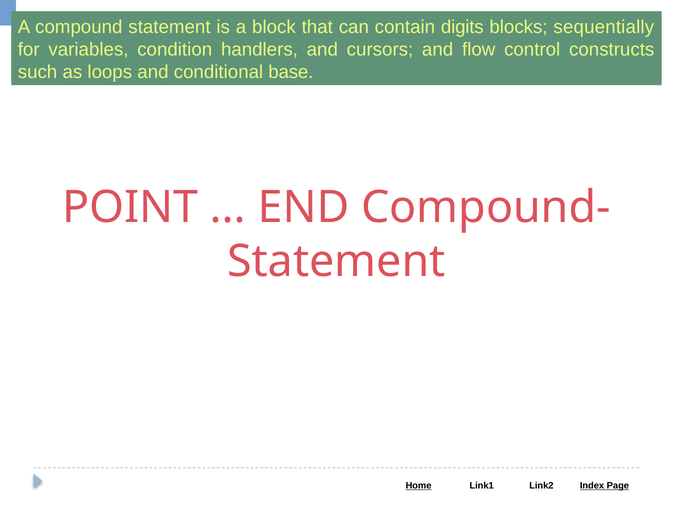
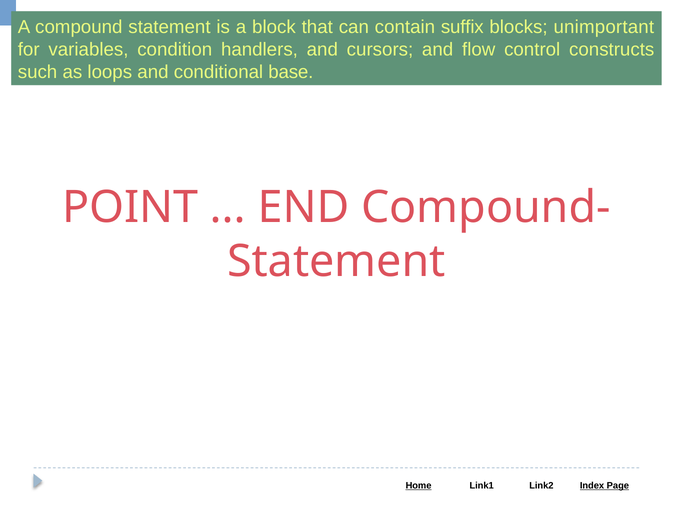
digits: digits -> suffix (462, 27)
sequentially: sequentially -> unimportant (604, 27)
